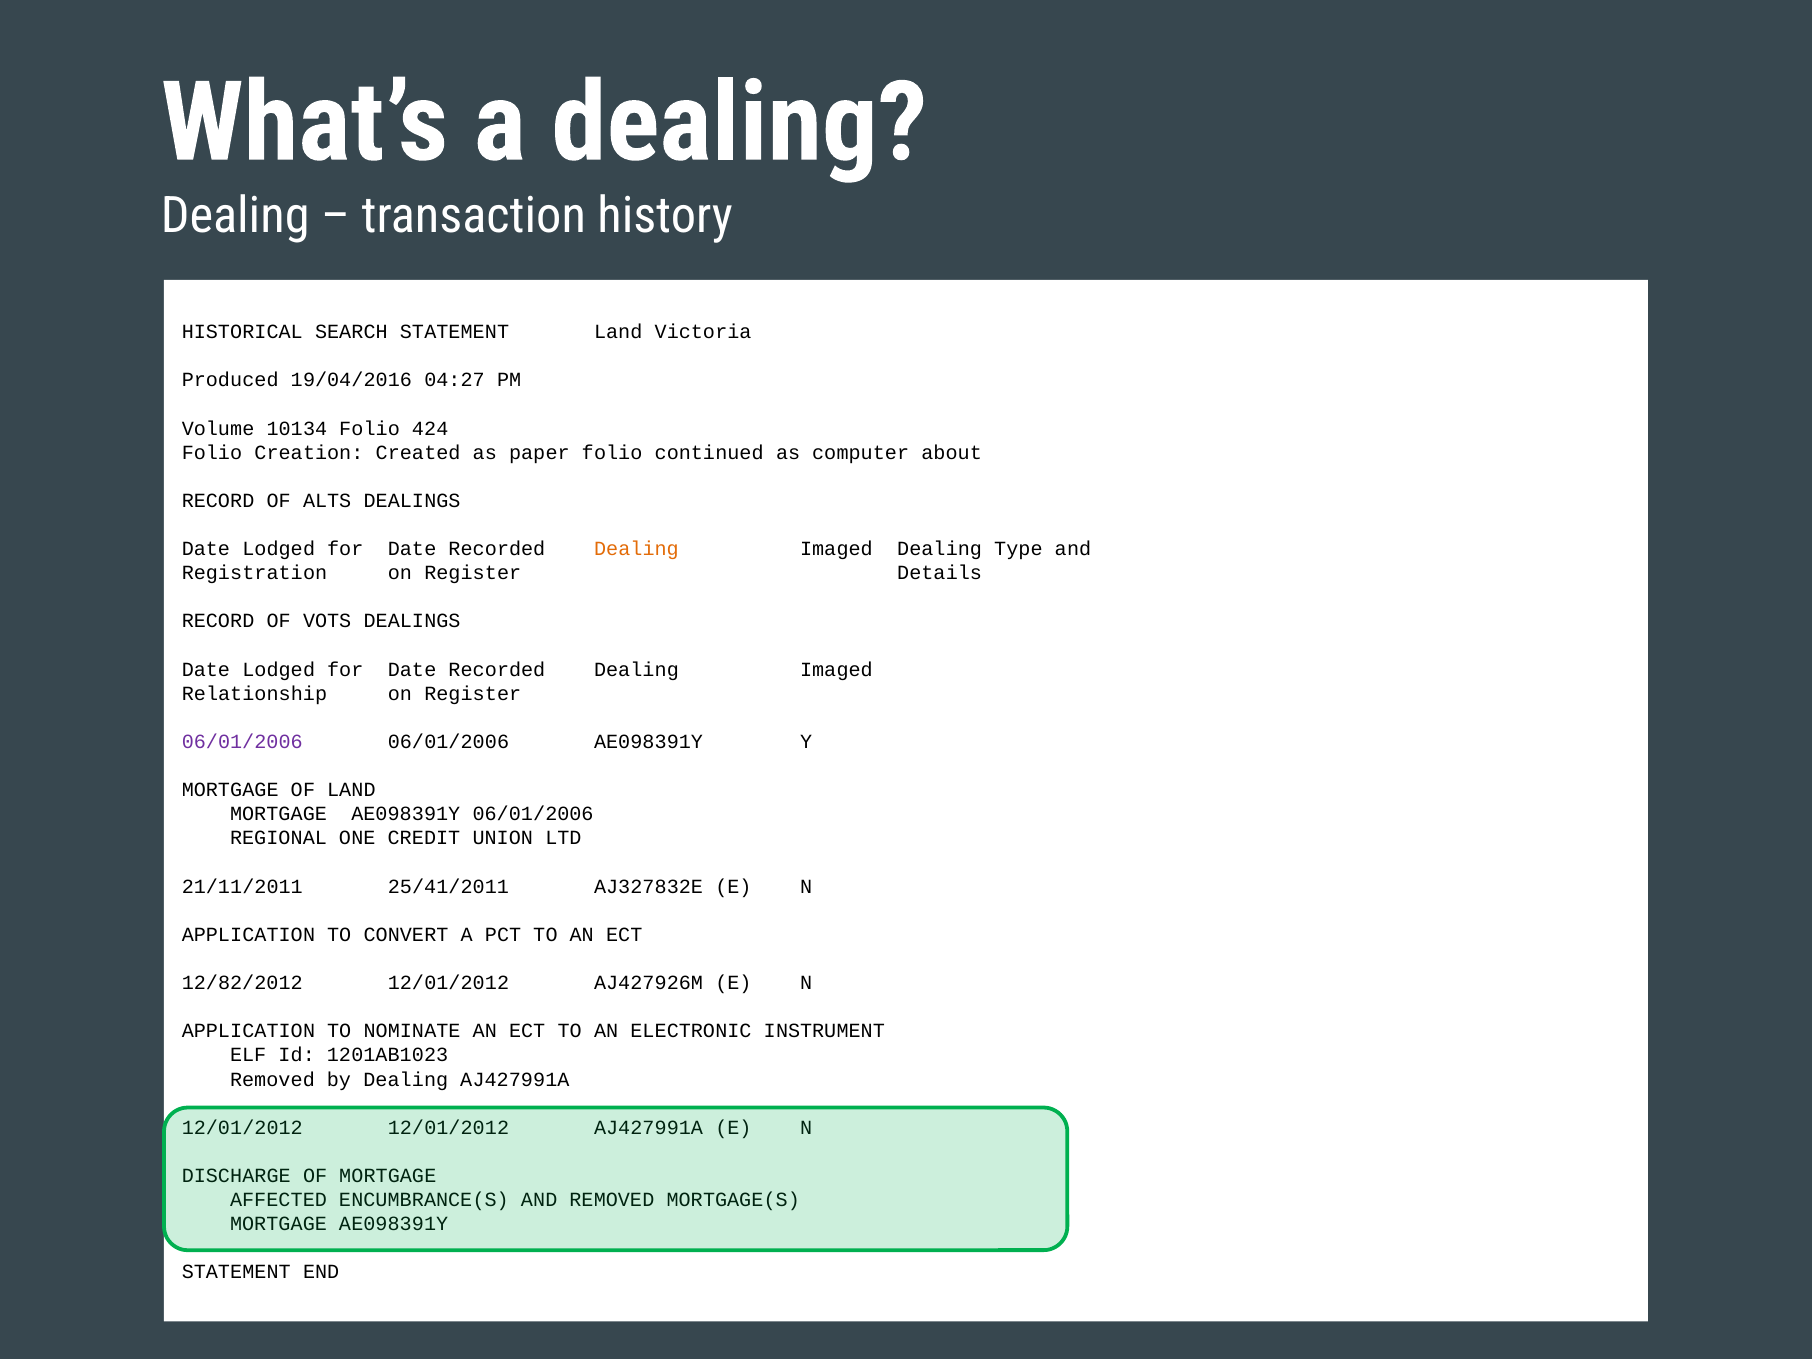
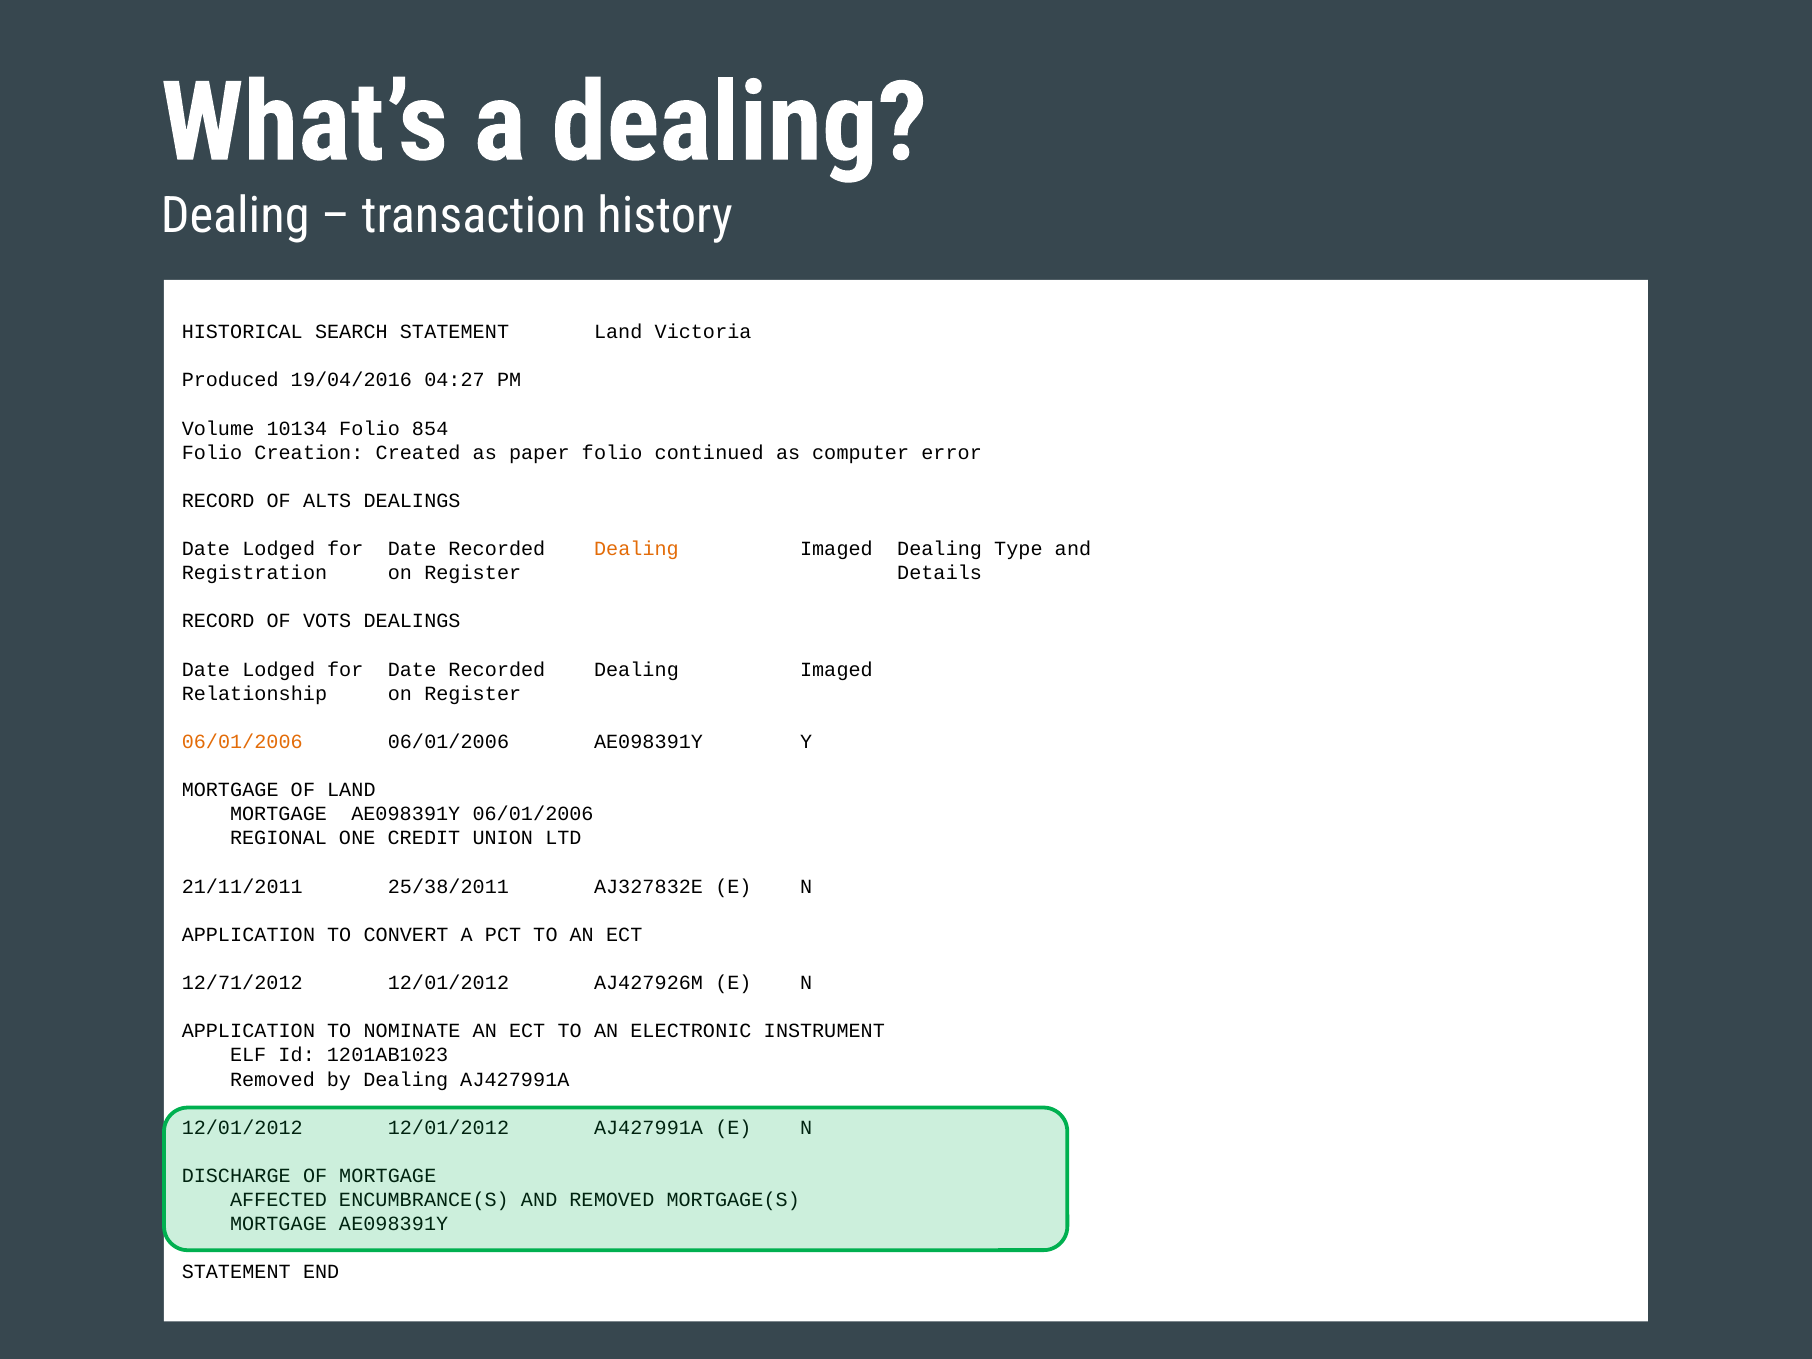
424: 424 -> 854 (430, 428)
about: about -> error (952, 452)
06/01/2006 colour: purple -> orange (242, 742)
25/41/2011: 25/41/2011 -> 25/38/2011 (448, 887)
12/82/2012: 12/82/2012 -> 12/71/2012 (242, 983)
